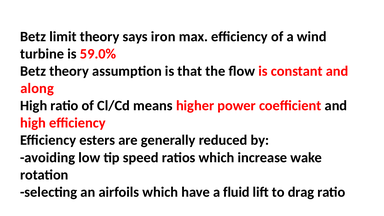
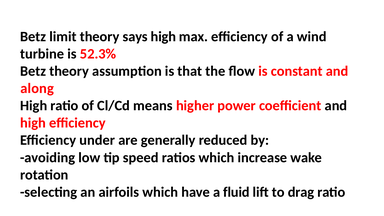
says iron: iron -> high (163, 37)
59.0%: 59.0% -> 52.3% (98, 54)
esters: esters -> under (97, 140)
